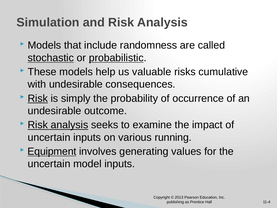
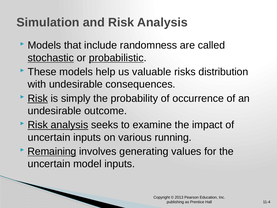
cumulative: cumulative -> distribution (223, 72)
Equipment: Equipment -> Remaining (52, 151)
